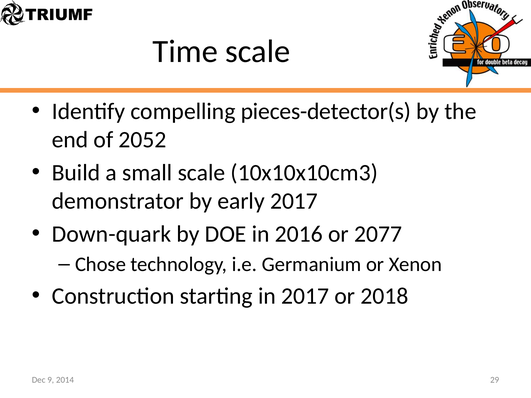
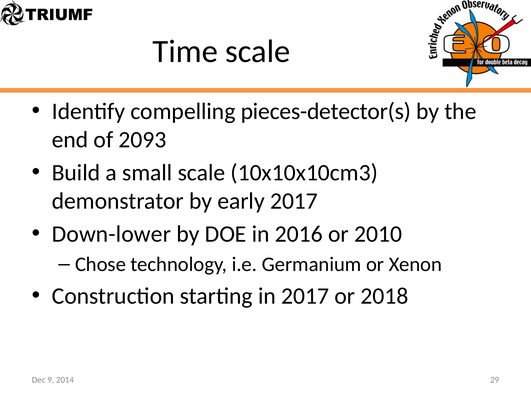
2052: 2052 -> 2093 (143, 140)
Down-quark: Down-quark -> Down-lower (111, 234)
2077: 2077 -> 2010 (378, 234)
